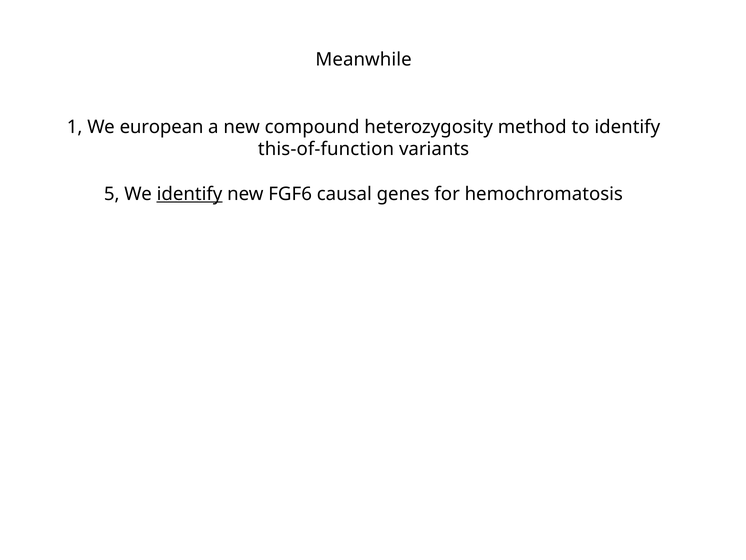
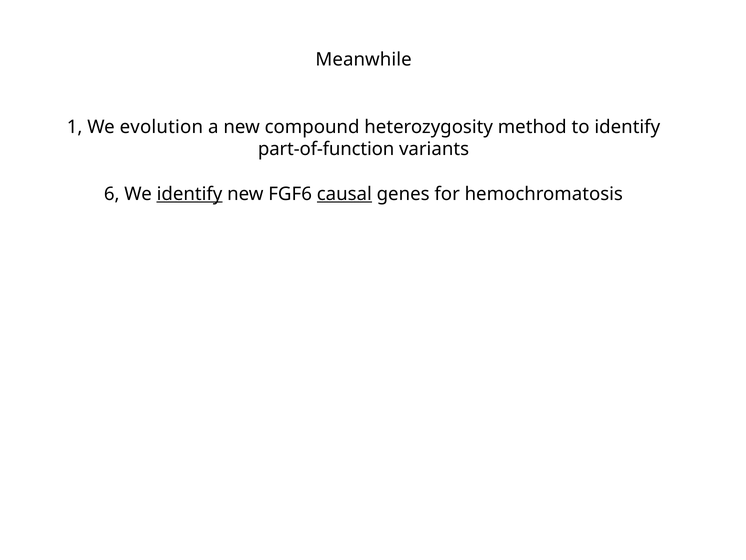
european: european -> evolution (161, 127)
this-of-function: this-of-function -> part-of-function (326, 149)
5: 5 -> 6 (112, 194)
causal underline: none -> present (344, 194)
